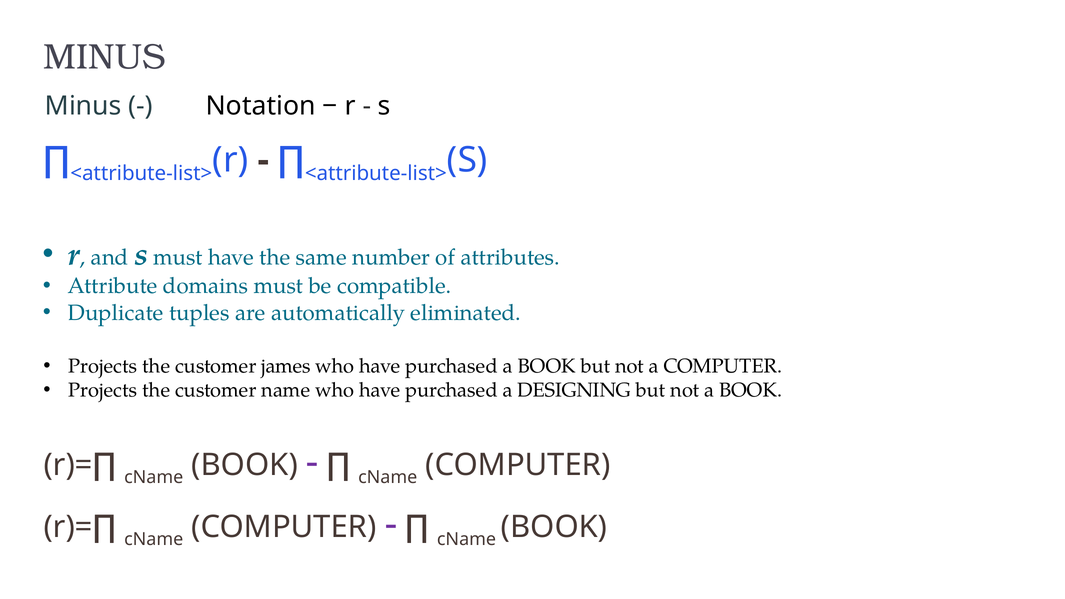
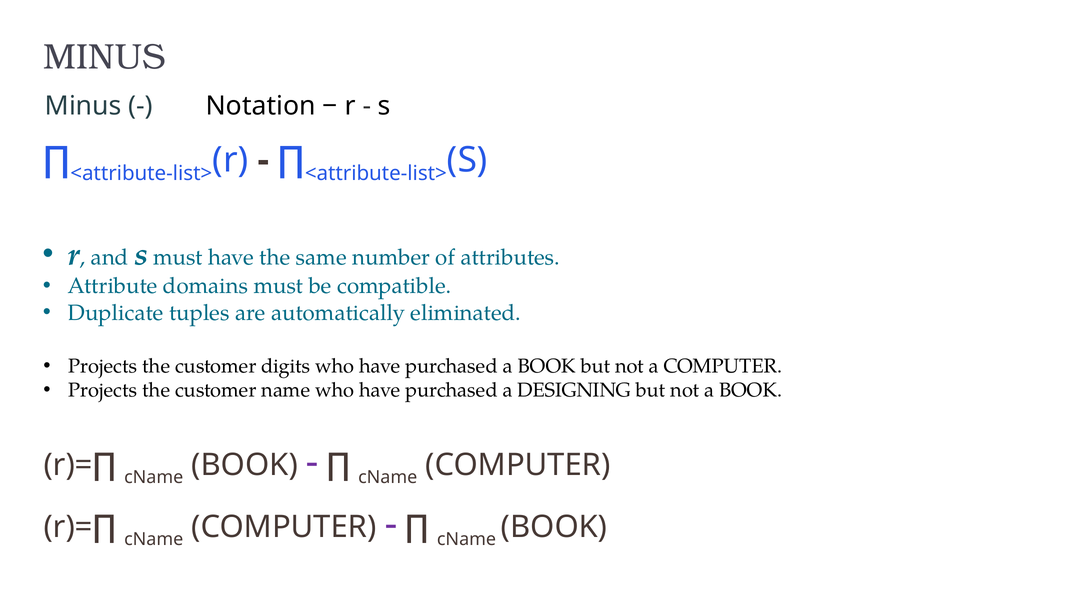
james: james -> digits (286, 366)
